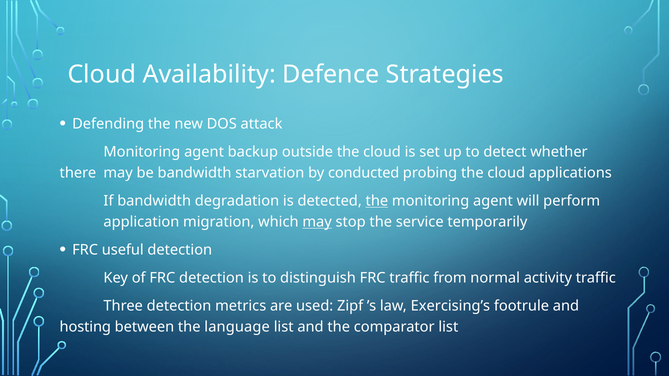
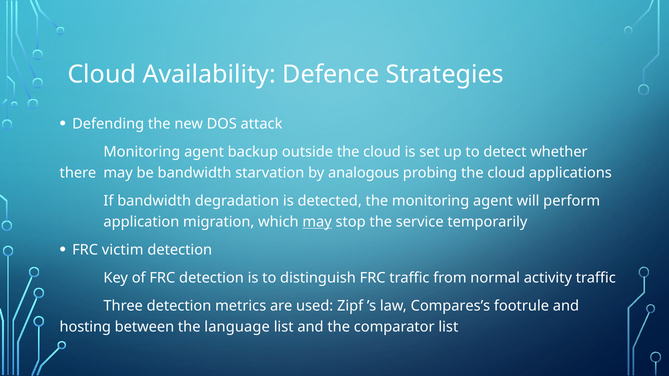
conducted: conducted -> analogous (364, 173)
the underline: present -> none (377, 201)
useful: useful -> victim (123, 250)
Exercising’s: Exercising’s -> Compares’s (450, 306)
